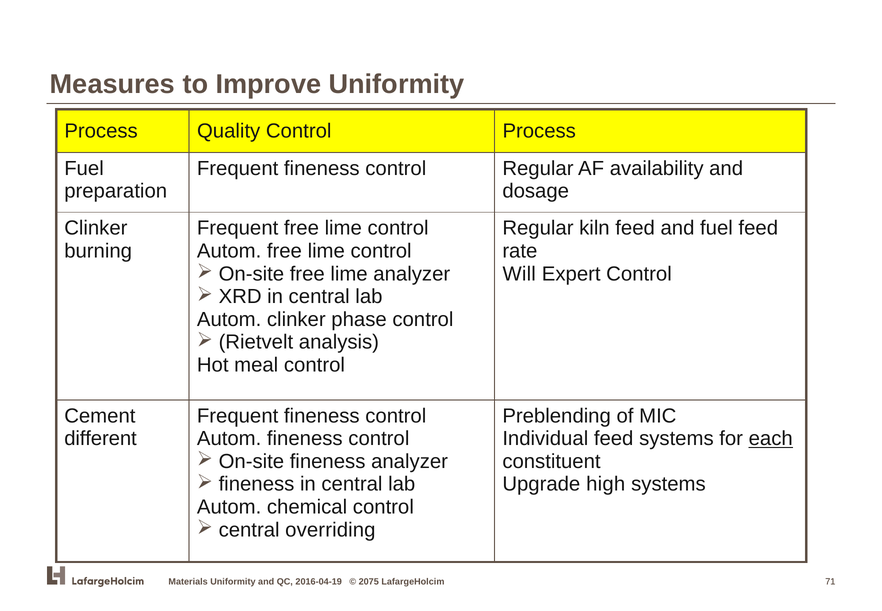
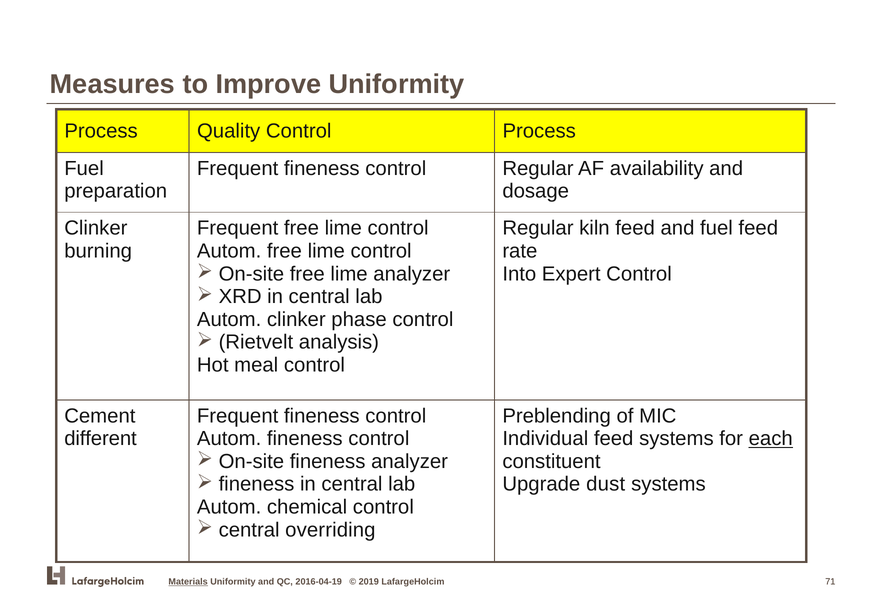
Will: Will -> Into (519, 274)
high: high -> dust (606, 484)
Materials underline: none -> present (188, 581)
2075: 2075 -> 2019 (369, 581)
